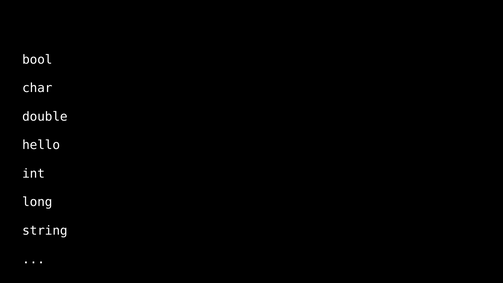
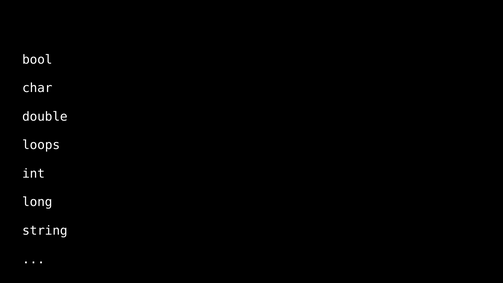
hello: hello -> loops (41, 145)
